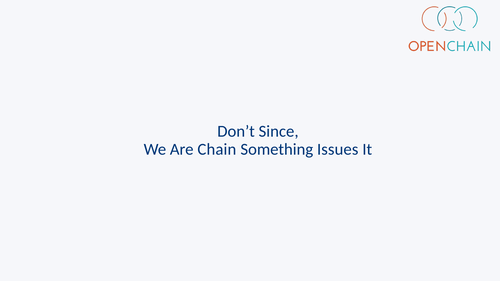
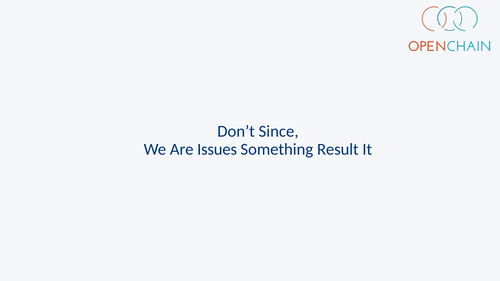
Chain: Chain -> Issues (217, 149)
Issues: Issues -> Result (338, 149)
